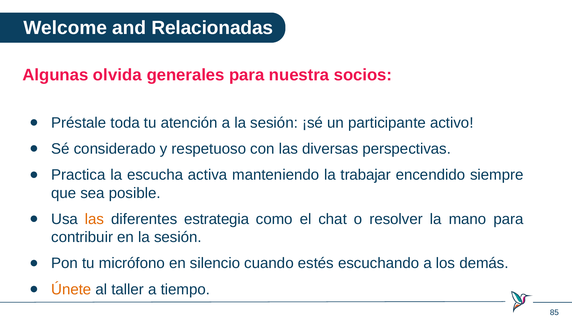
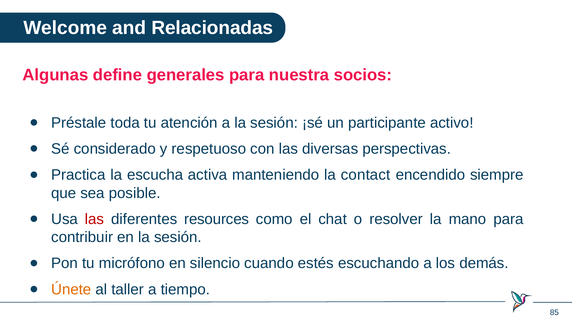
olvida: olvida -> define (117, 75)
trabajar: trabajar -> contact (366, 175)
las colour: orange -> red (95, 219)
estrategia: estrategia -> resources (217, 219)
